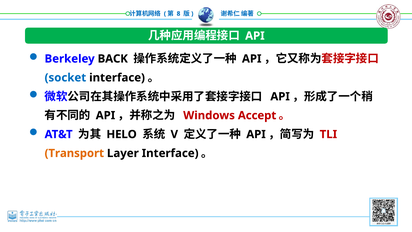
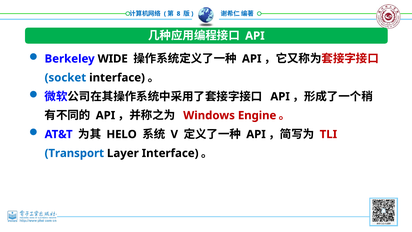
BACK: BACK -> WIDE (113, 59)
Accept: Accept -> Engine (257, 115)
Transport colour: orange -> blue (74, 153)
